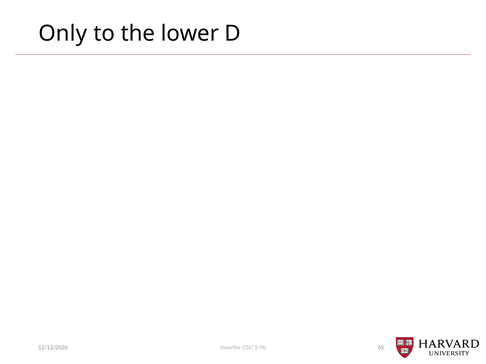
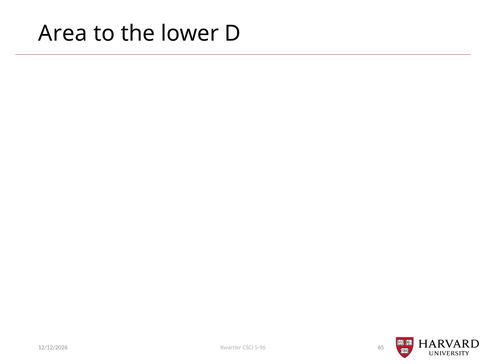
Only: Only -> Area (63, 34)
